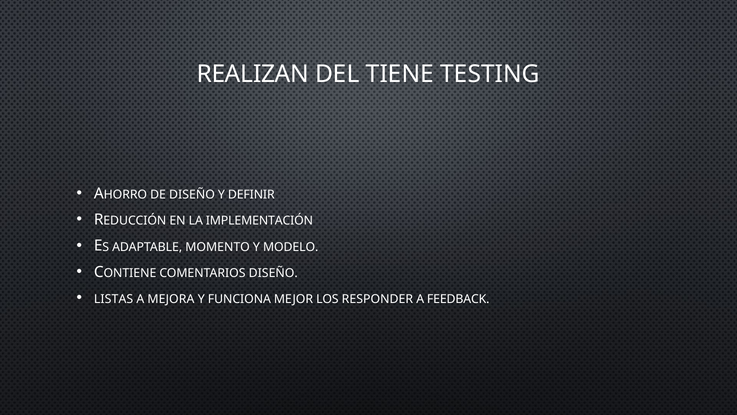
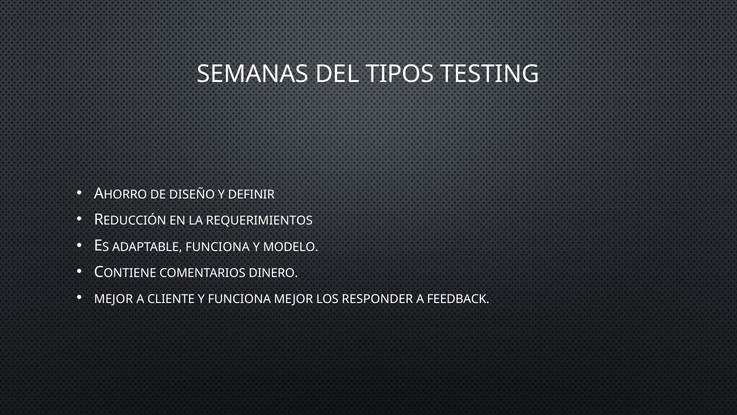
REALIZAN: REALIZAN -> SEMANAS (253, 74)
TIENE: TIENE -> TIPOS (400, 74)
IMPLEMENTACIÓN: IMPLEMENTACIÓN -> REQUERIMIENTOS (259, 221)
ADAPTABLE MOMENTO: MOMENTO -> FUNCIONA (218, 247)
COMENTARIOS DISEÑO: DISEÑO -> DINERO (273, 273)
LISTAS: LISTAS -> MEJOR (114, 299)
MEJORA: MEJORA -> CLIENTE (171, 299)
